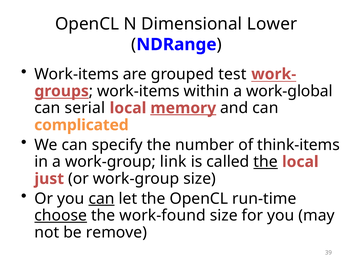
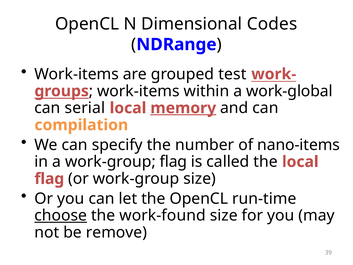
Lower: Lower -> Codes (272, 24)
complicated: complicated -> compilation (81, 125)
think-items: think-items -> nano-items (299, 145)
work-group link: link -> flag (173, 162)
the underline: present -> none (266, 162)
just: just -> flag (49, 179)
can underline: present -> none (102, 198)
